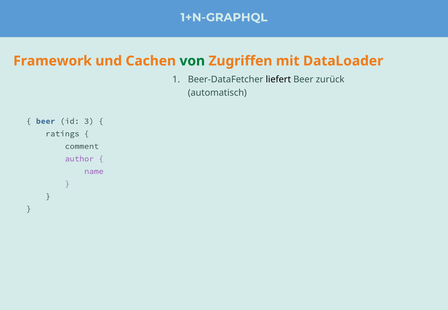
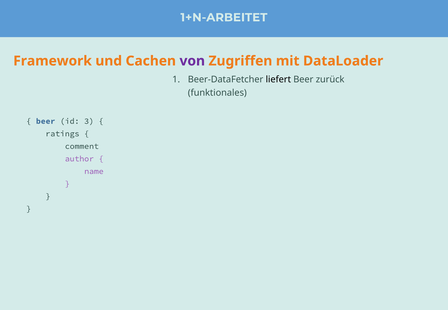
1+N-GRAPHQL: 1+N-GRAPHQL -> 1+N-ARBEITET (224, 17)
von colour: green -> purple (192, 61)
automatisch: automatisch -> funktionales (217, 93)
